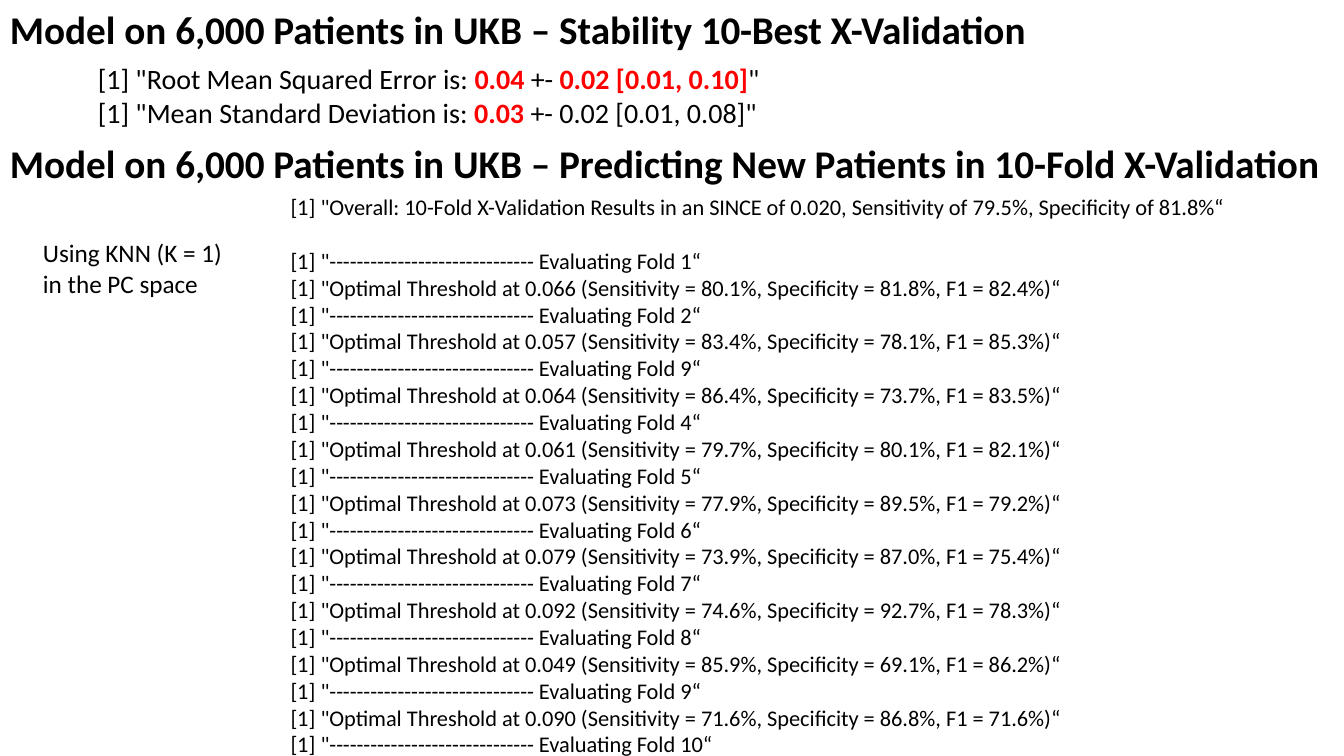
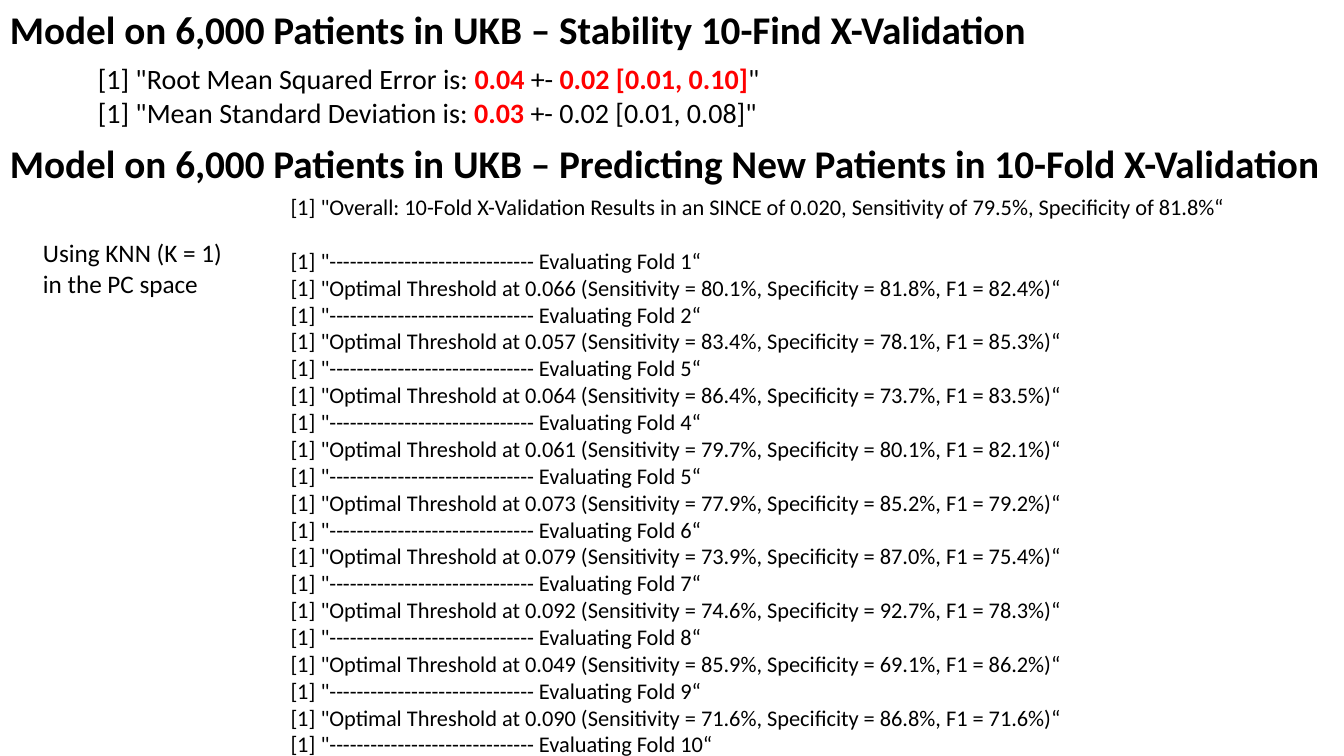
10-Best: 10-Best -> 10-Find (761, 31)
9“: 9“ -> 5“ (691, 369)
89.5%: 89.5% -> 85.2% (910, 504)
